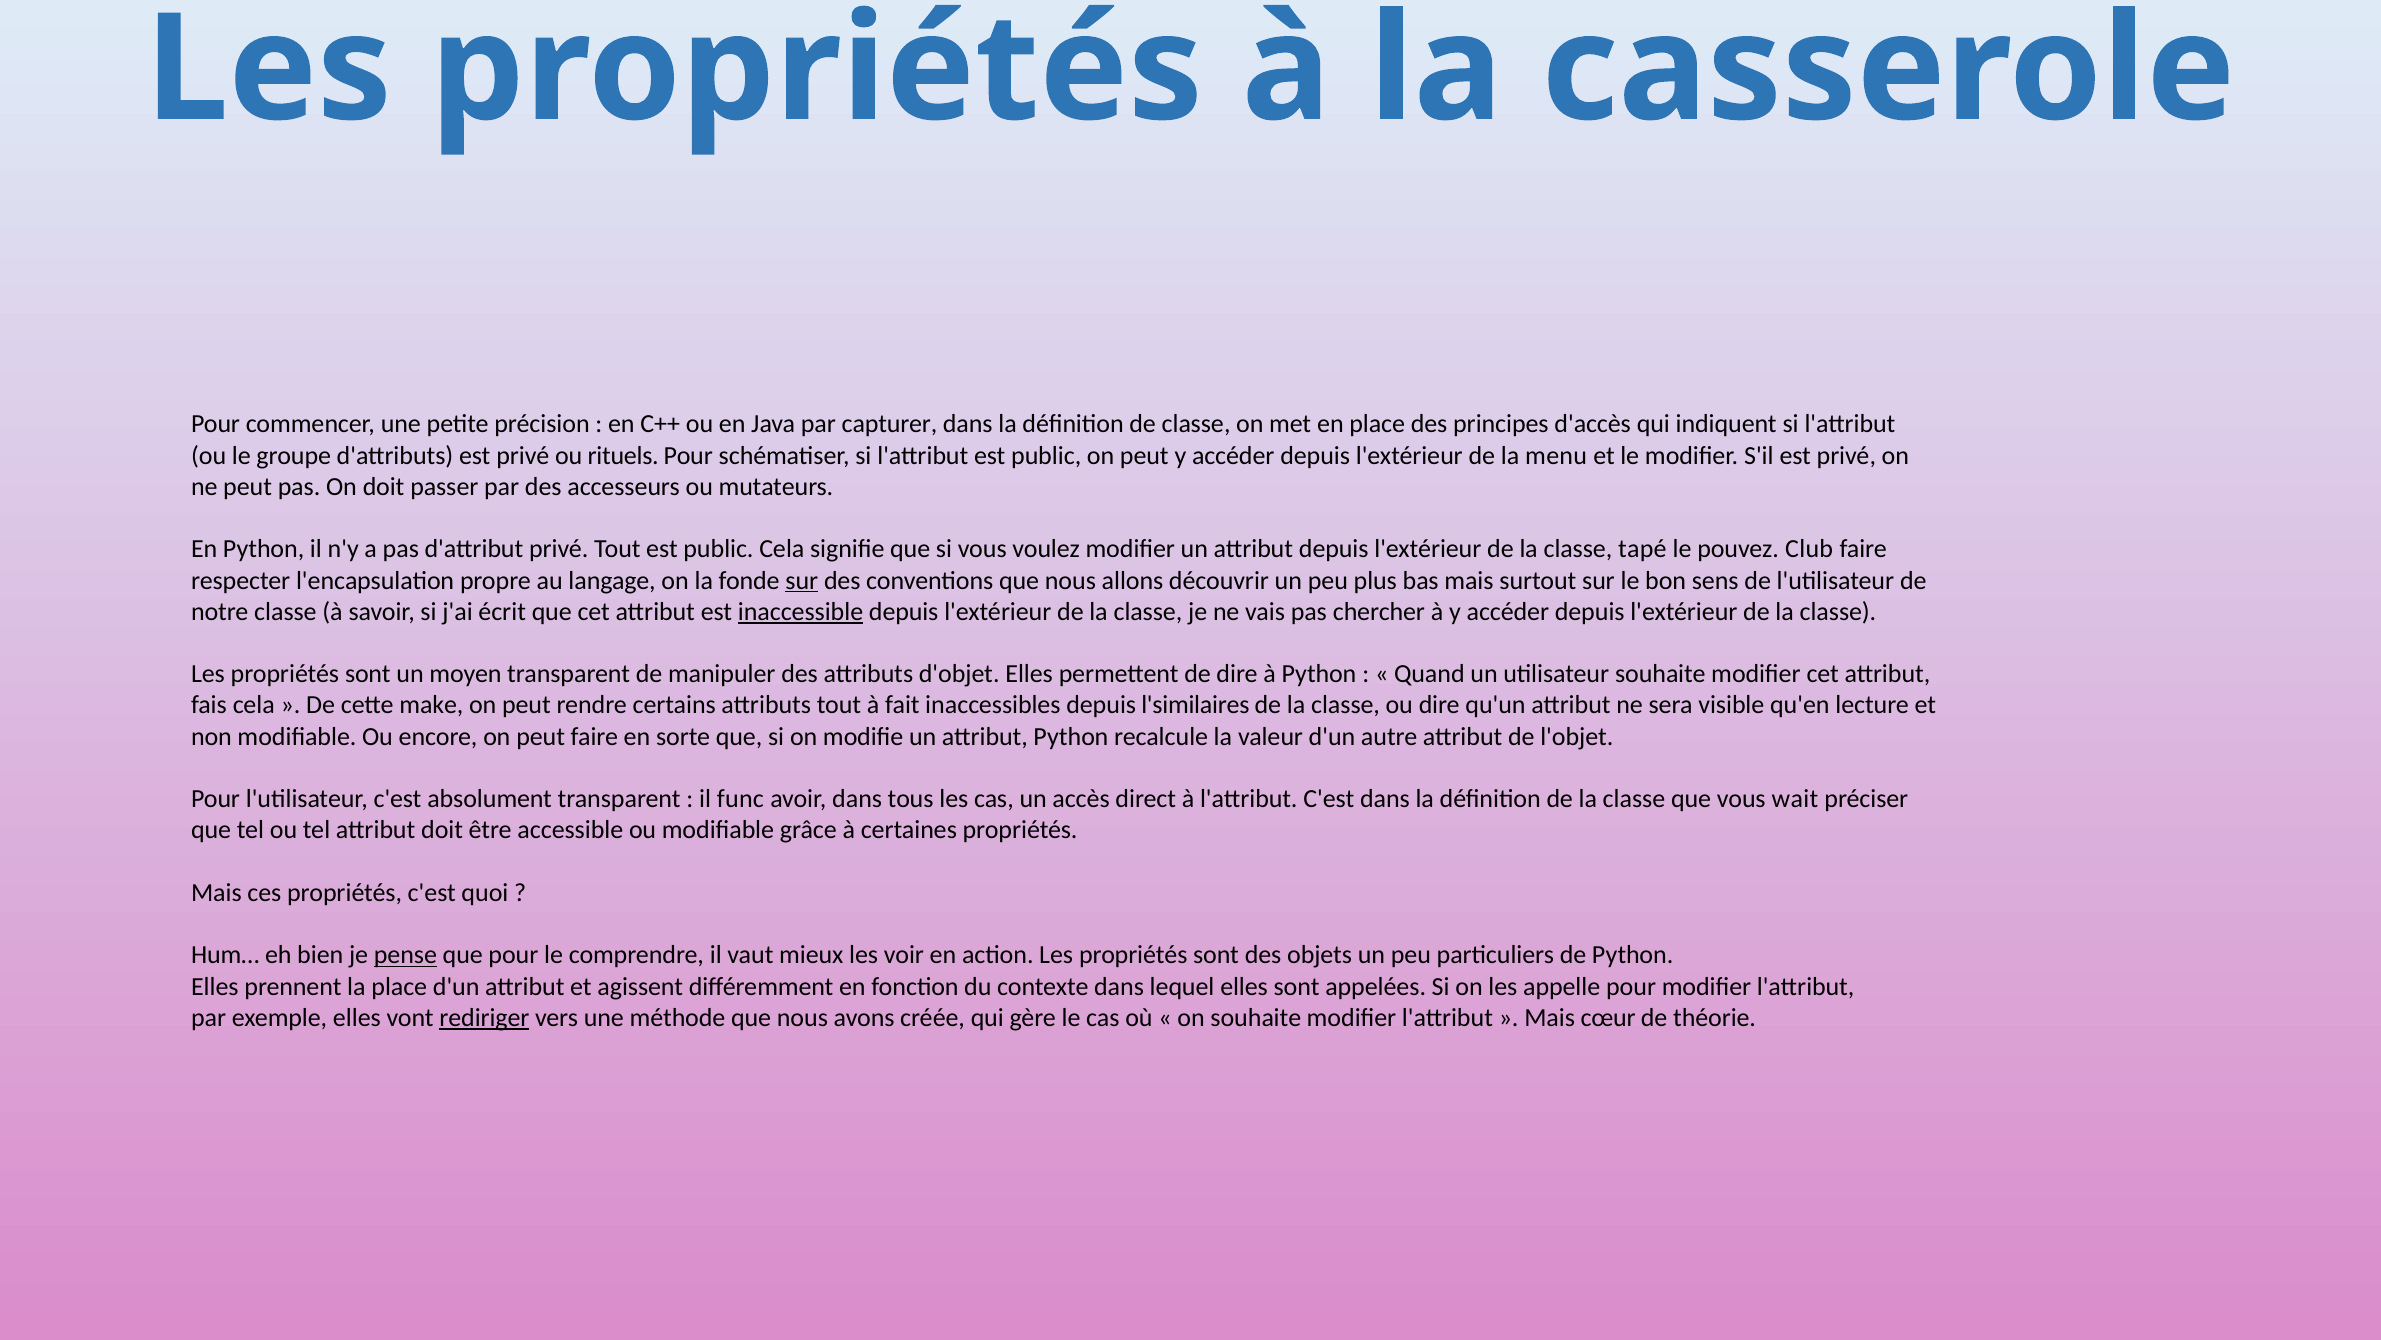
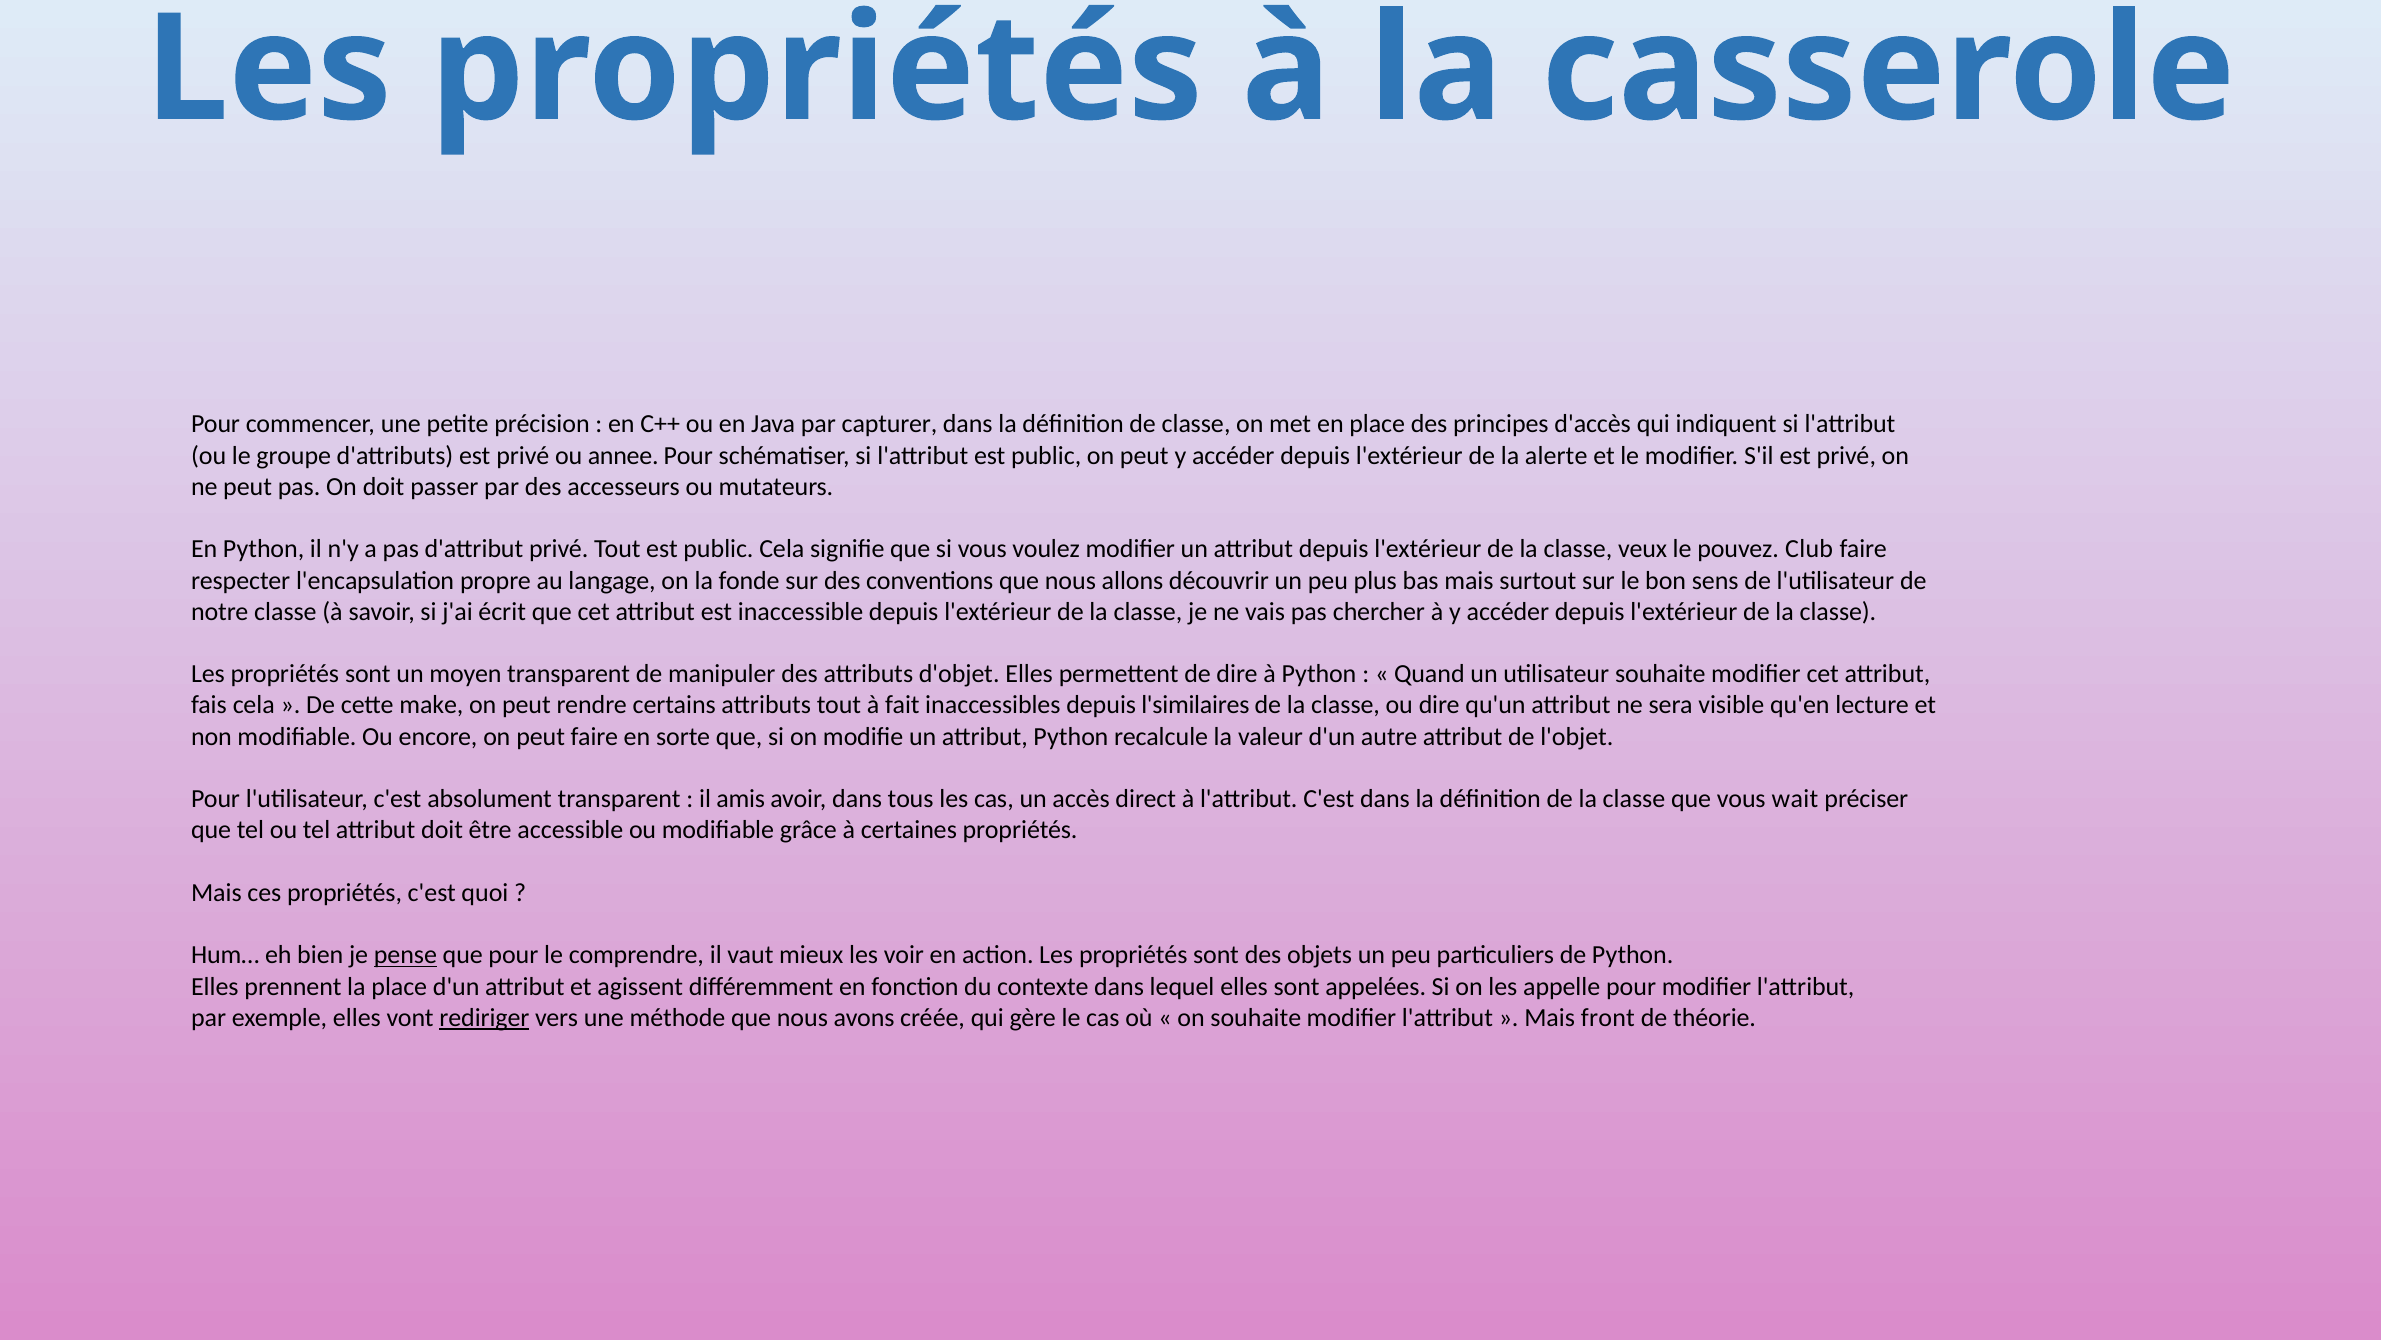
rituels: rituels -> annee (623, 455)
menu: menu -> alerte (1556, 455)
tapé: tapé -> veux (1643, 549)
sur underline: present -> none (802, 580)
inaccessible underline: present -> none (801, 611)
func: func -> amis (741, 799)
cœur: cœur -> front (1608, 1017)
